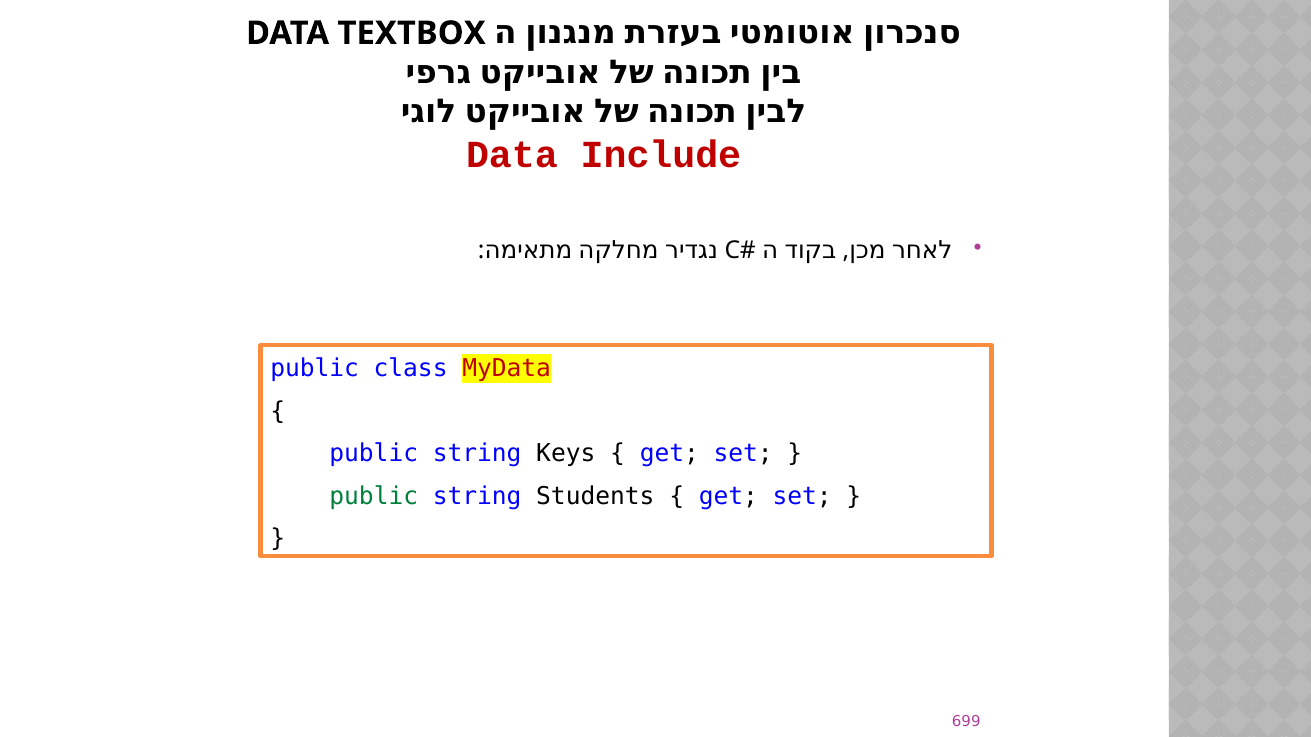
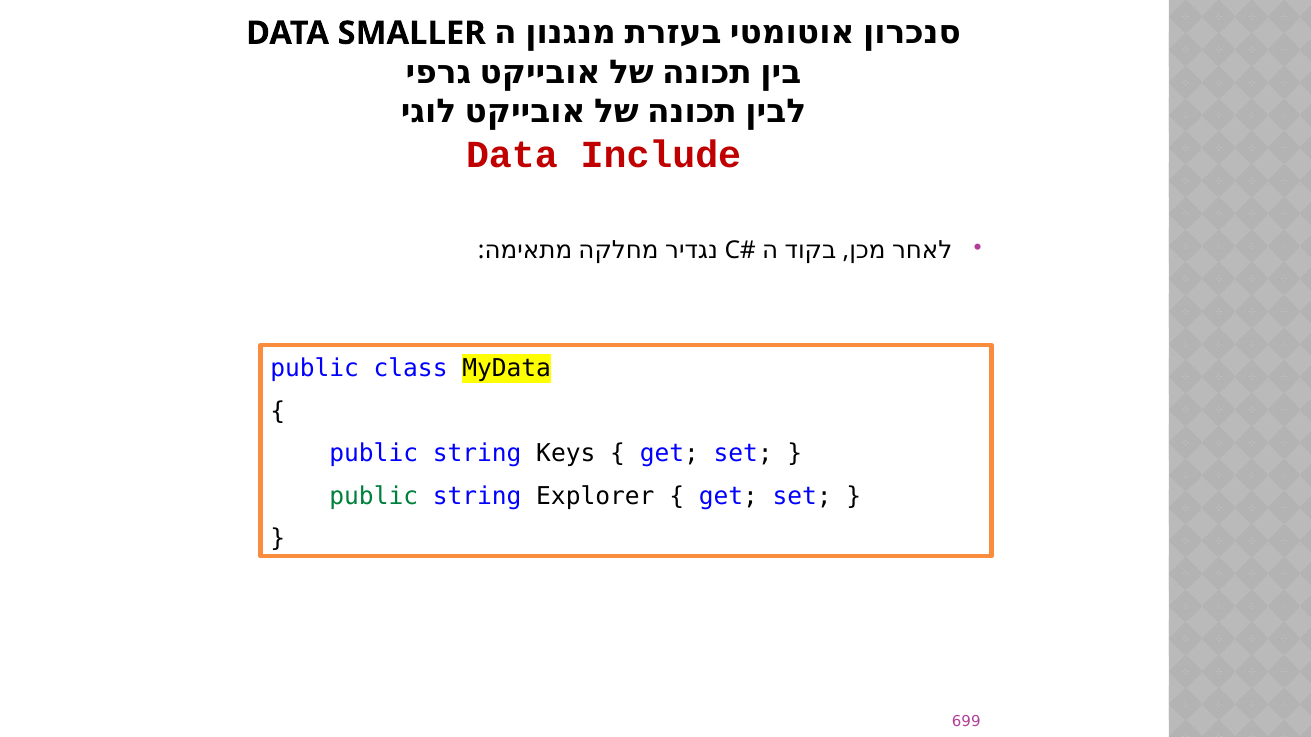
TEXTBOX: TEXTBOX -> SMALLER (412, 33)
MyData colour: red -> black (507, 369)
Students: Students -> Explorer (595, 496)
